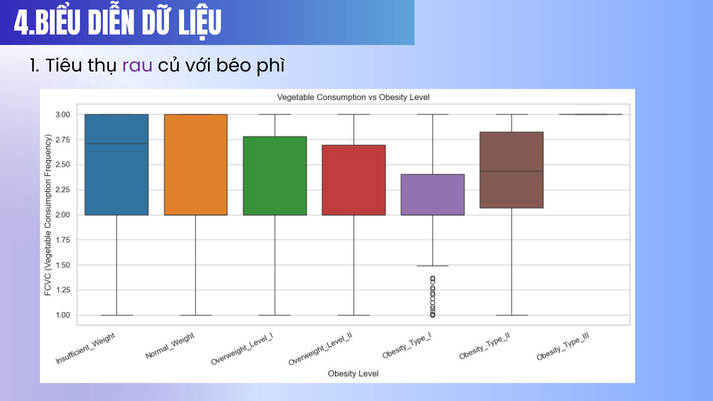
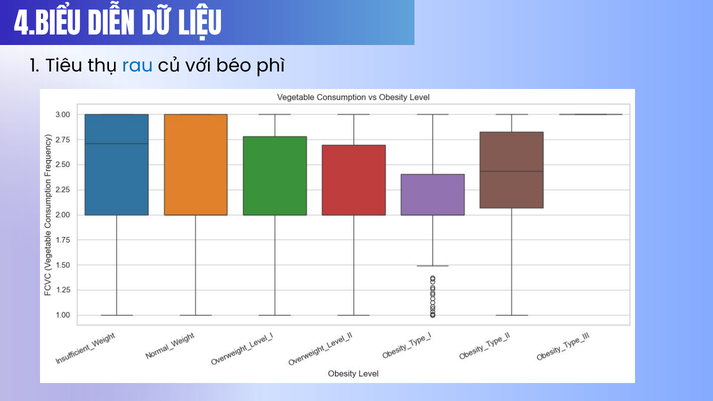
rau colour: purple -> blue (138, 66)
